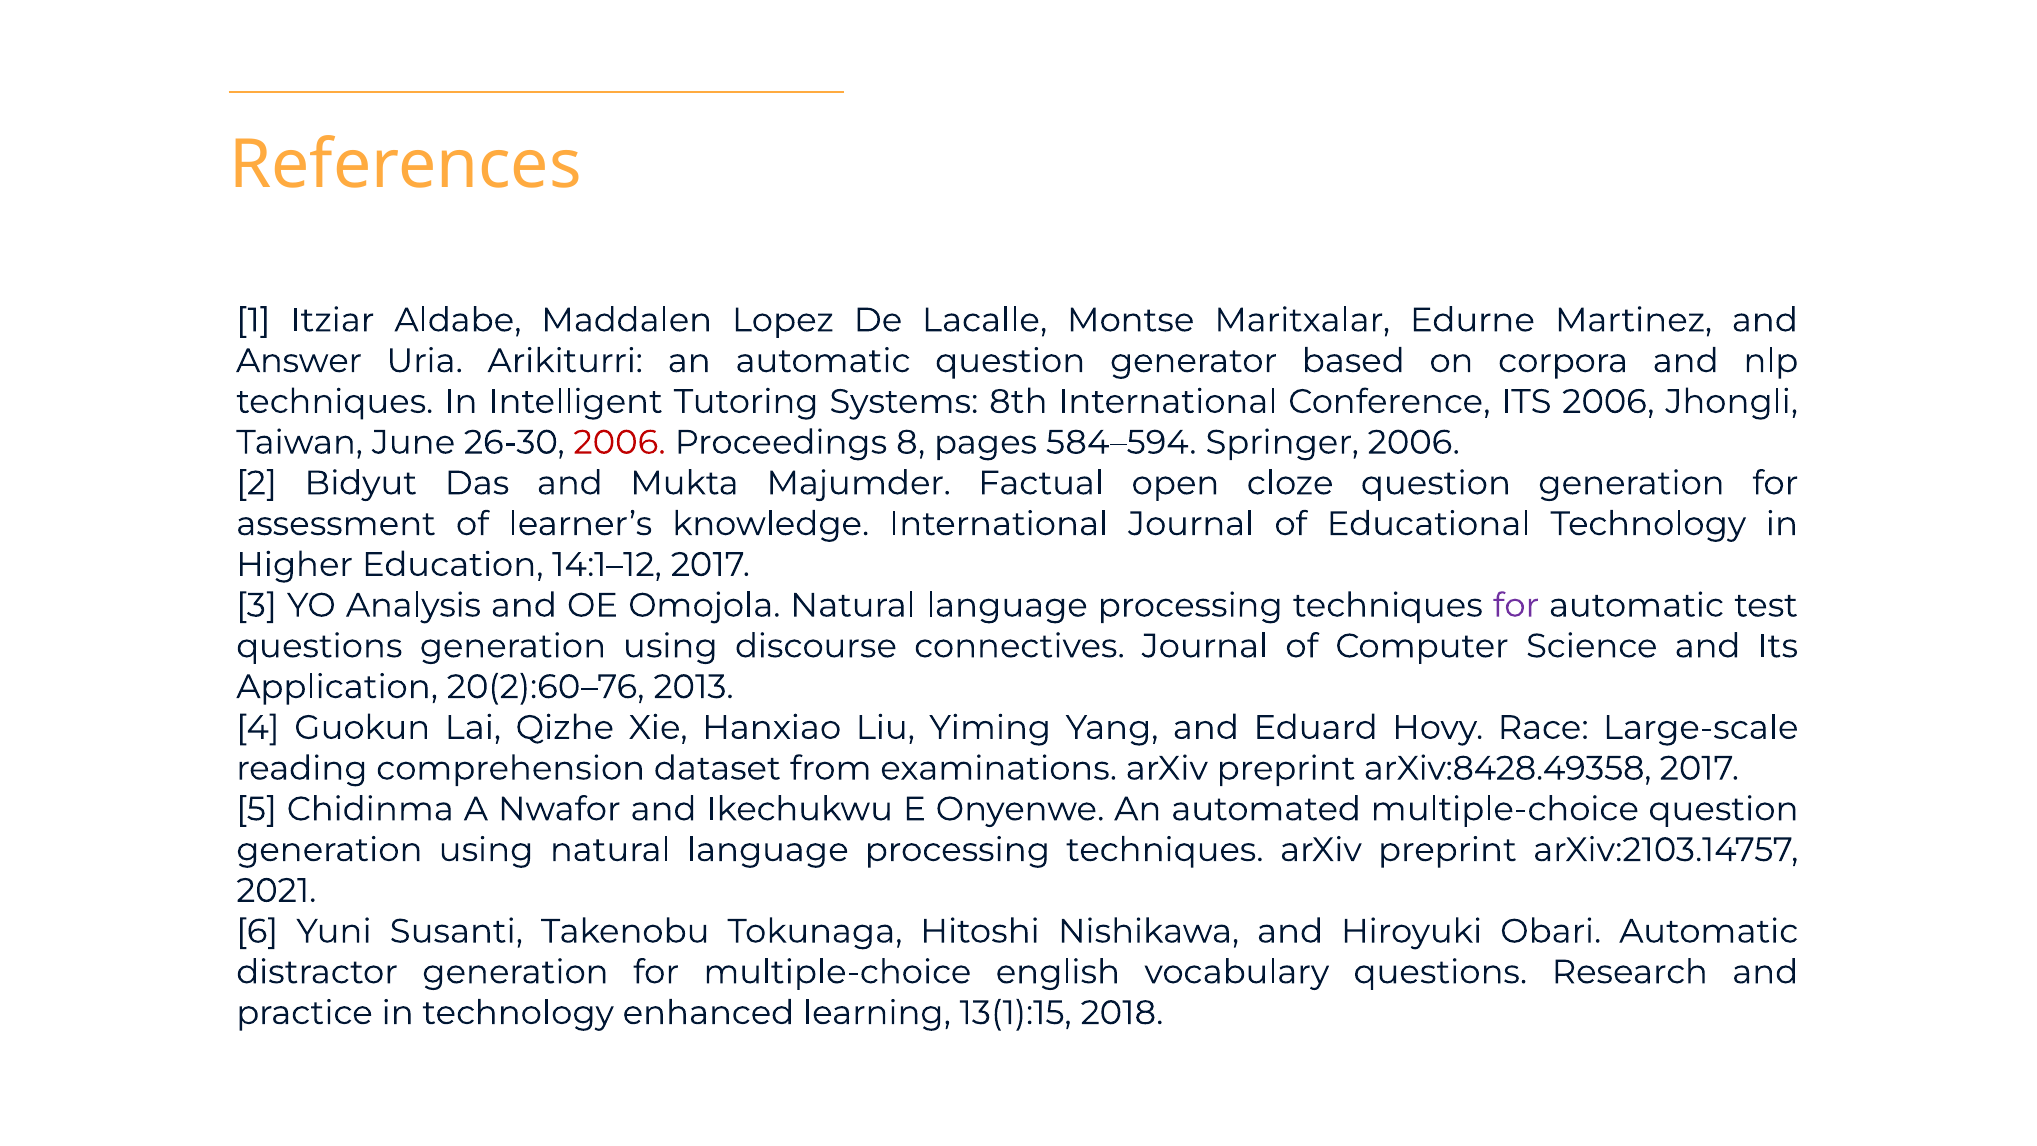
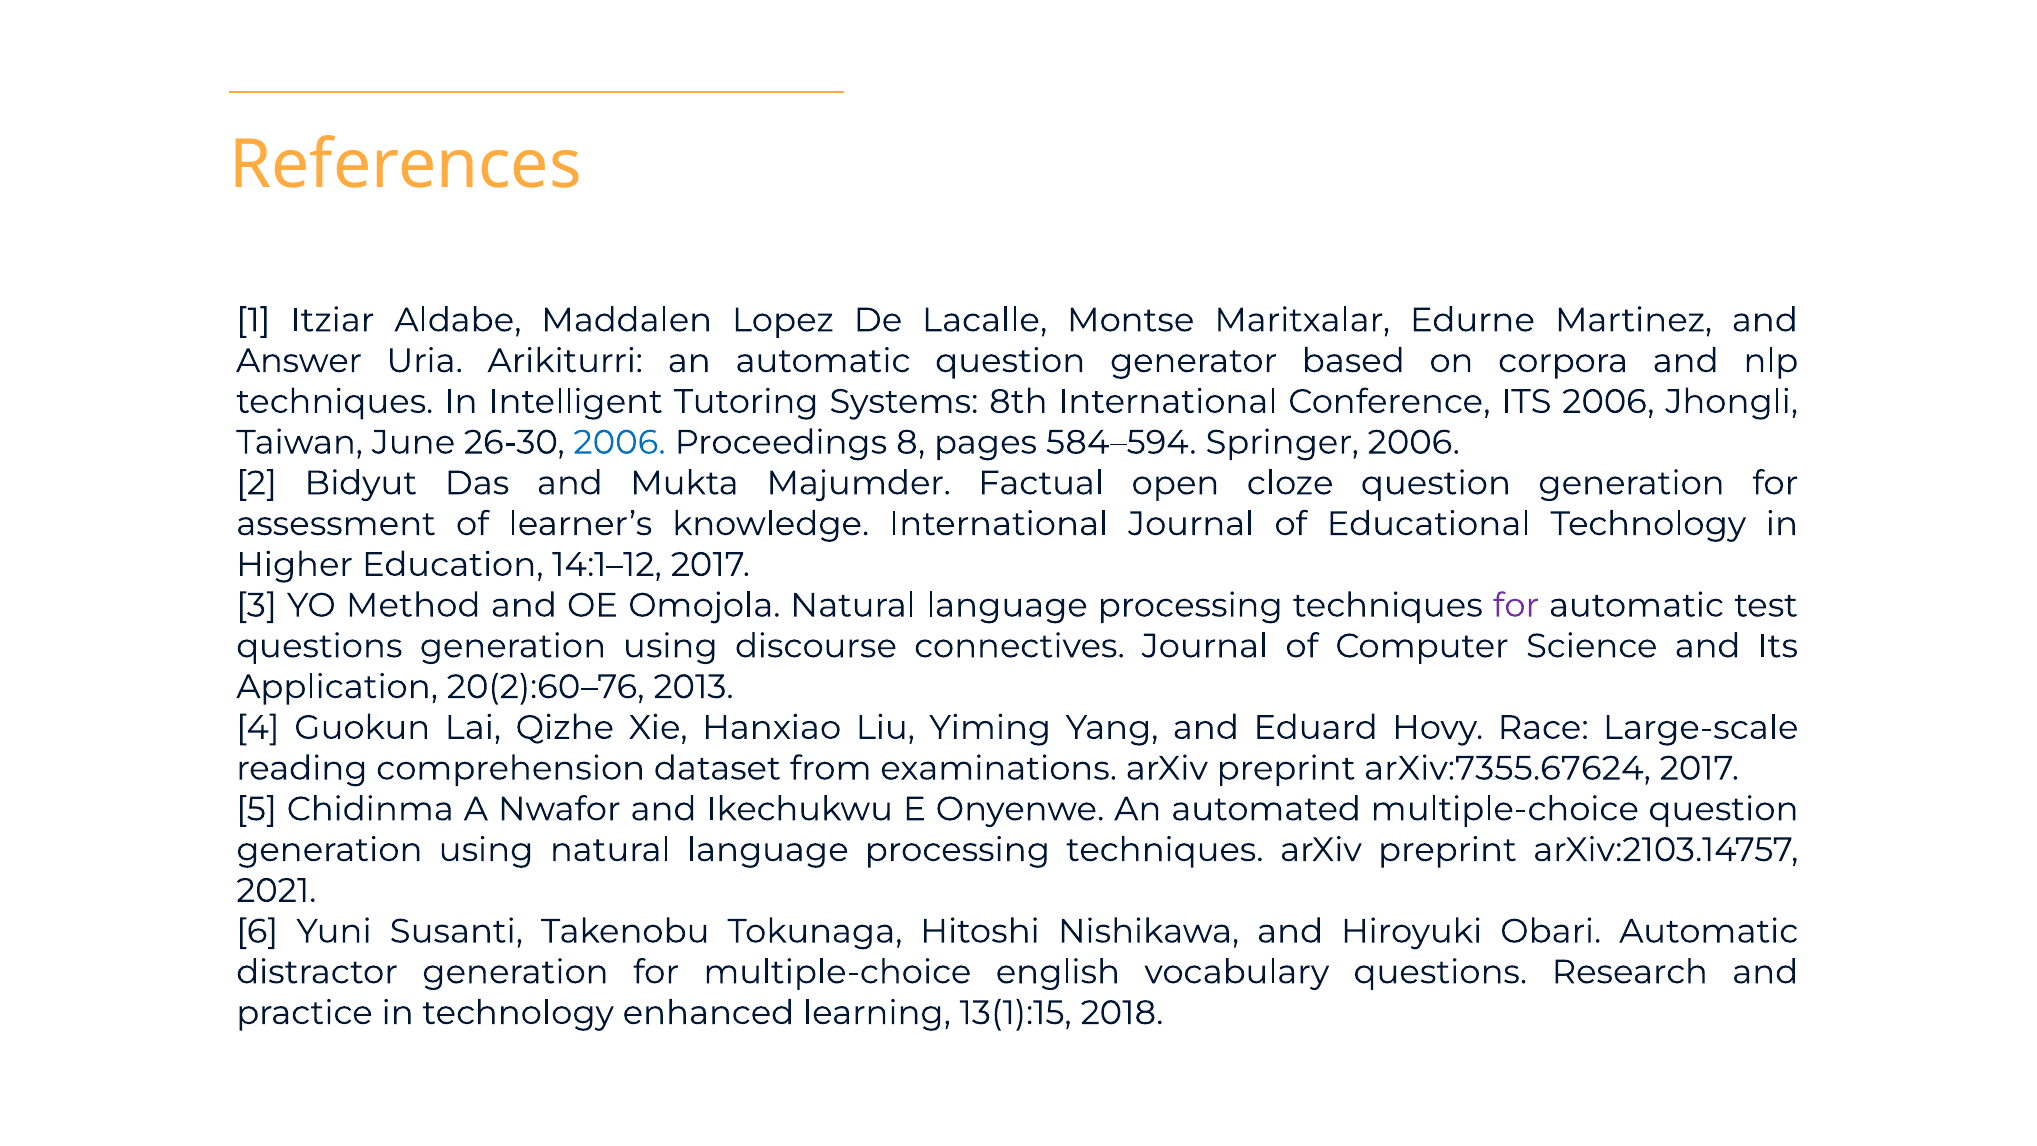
2006 colour: red -> blue (619, 442)
Analysis: Analysis -> Method (413, 605)
arXiv:8428.49358: arXiv:8428.49358 -> arXiv:7355.67624 (1507, 768)
